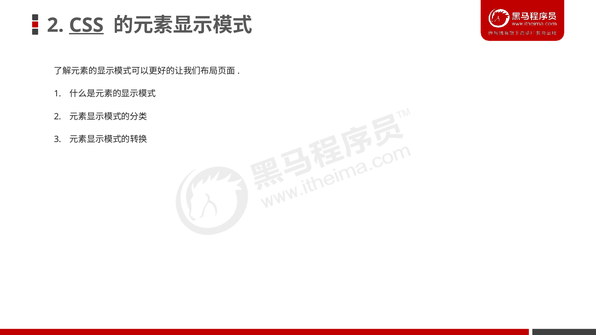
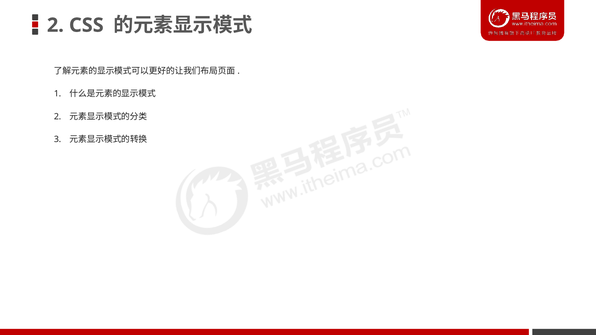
CSS underline: present -> none (86, 25)
